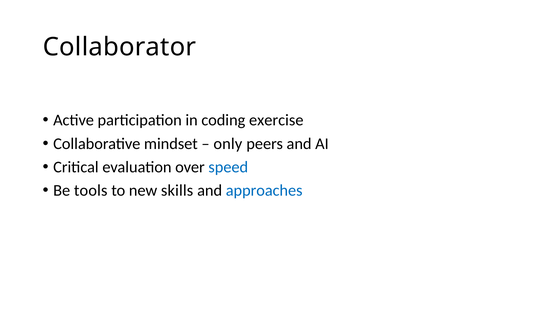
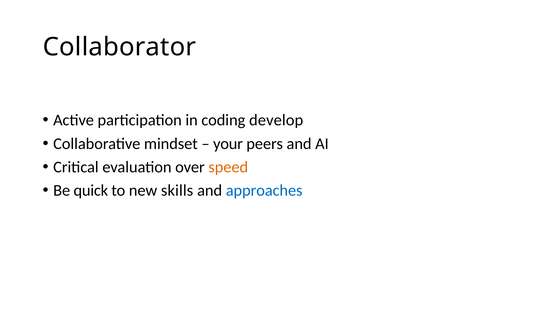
exercise: exercise -> develop (276, 120)
only: only -> your (228, 144)
speed colour: blue -> orange (228, 167)
tools: tools -> quick (91, 191)
